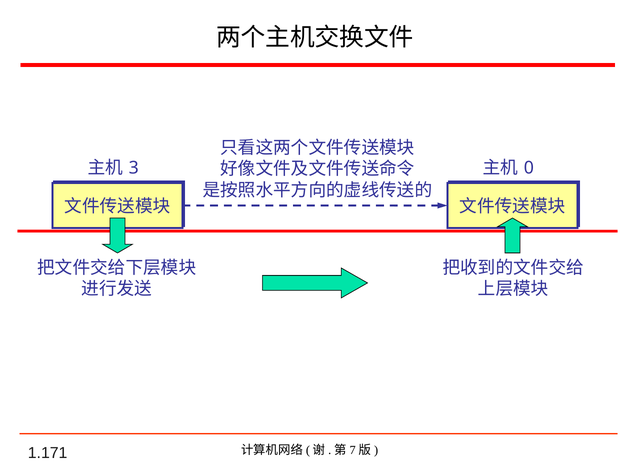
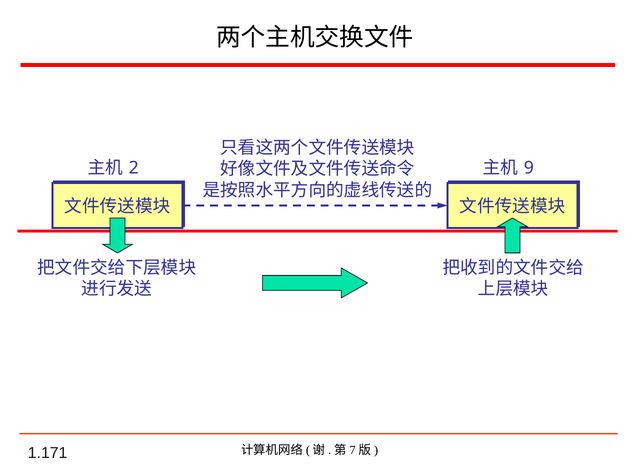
3: 3 -> 2 (134, 168)
0: 0 -> 9 (529, 168)
